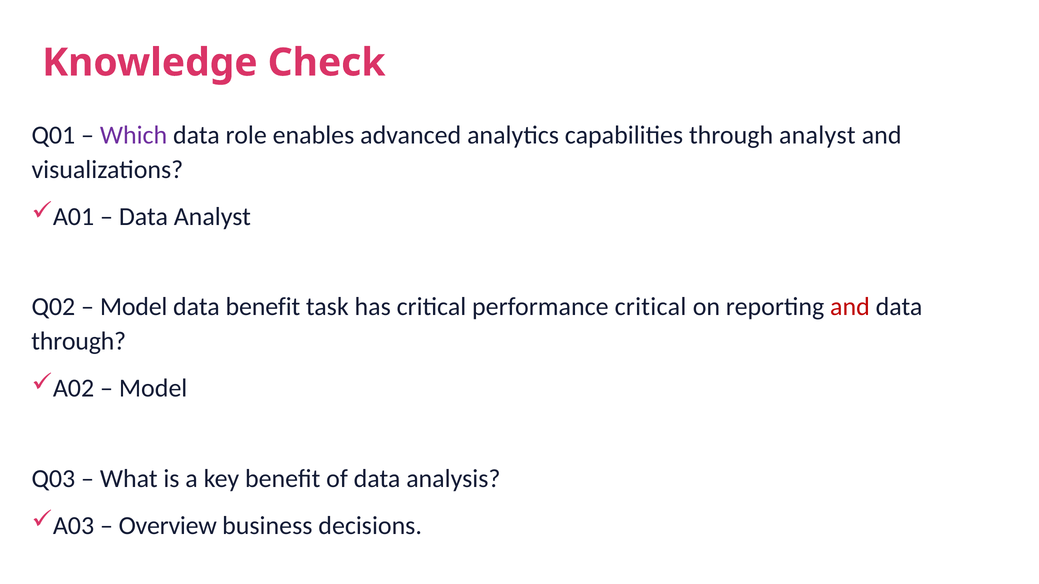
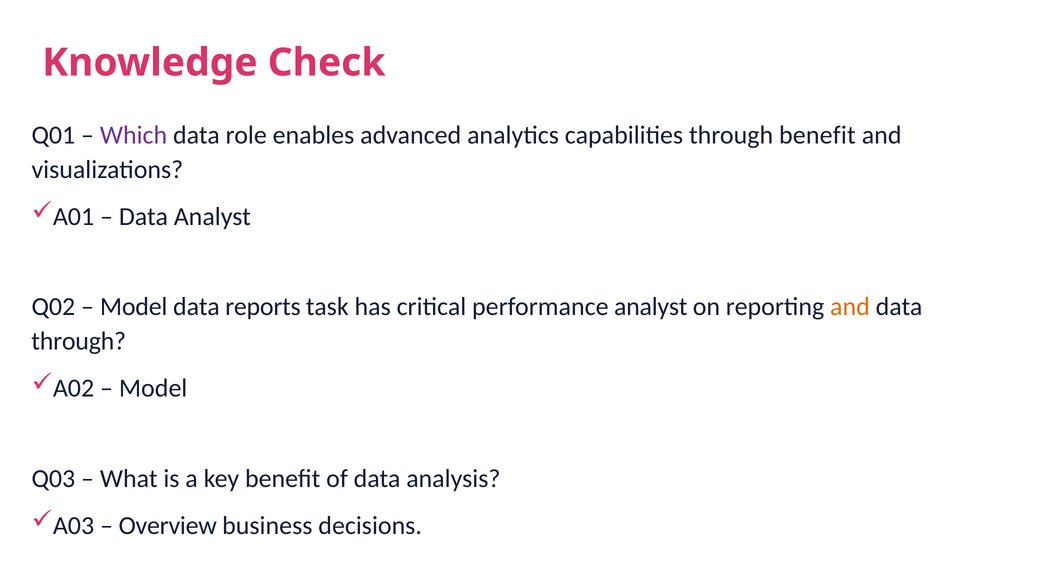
through analyst: analyst -> benefit (817, 135)
data benefit: benefit -> reports (263, 307)
performance critical: critical -> analyst (651, 307)
and colour: red -> orange (850, 307)
